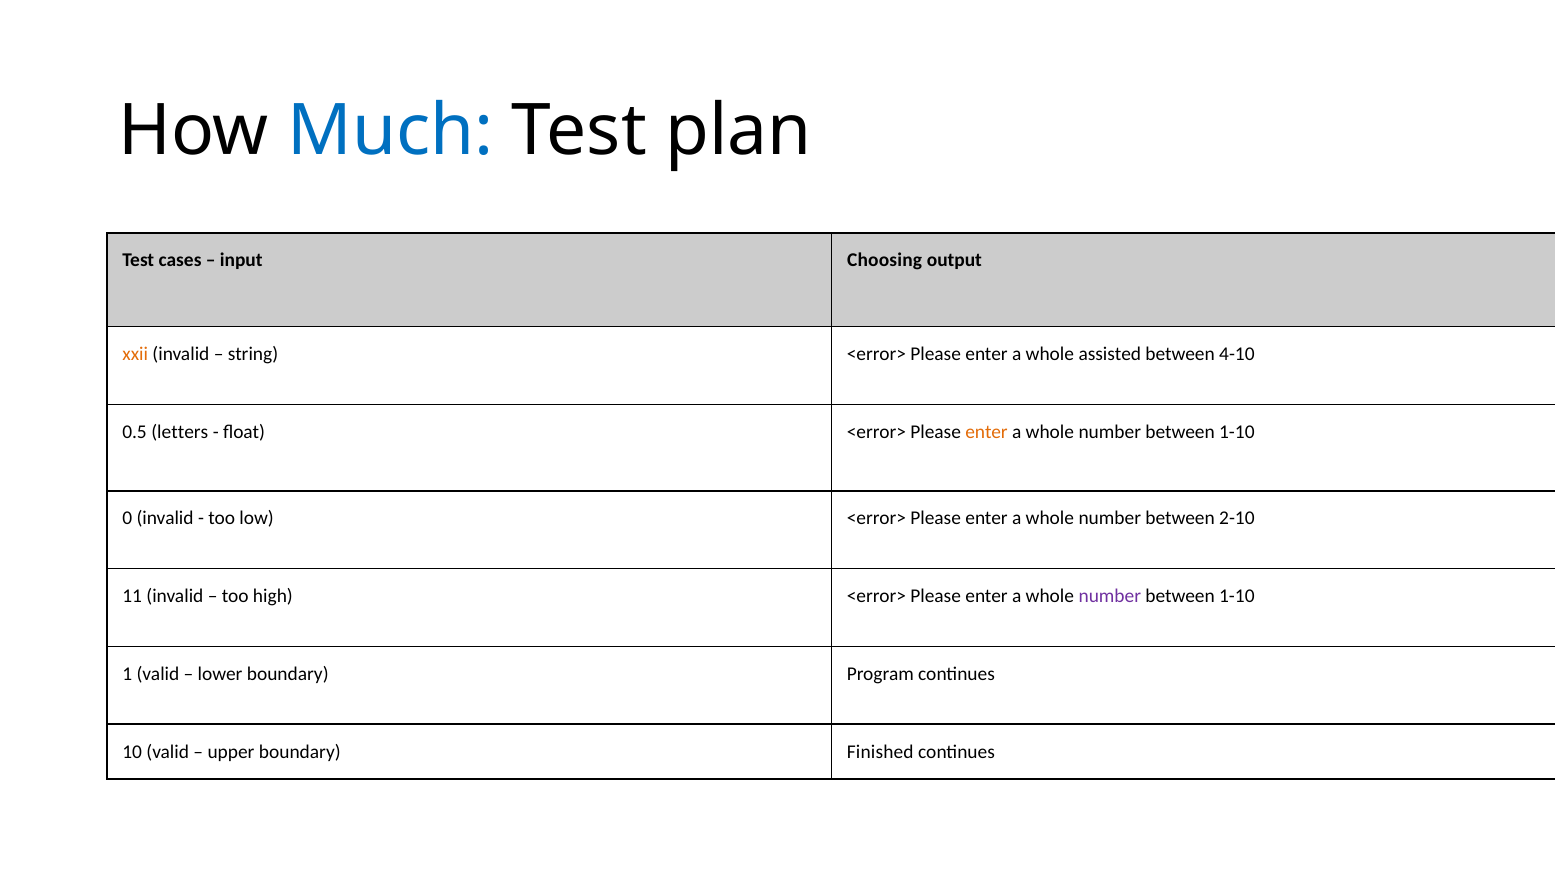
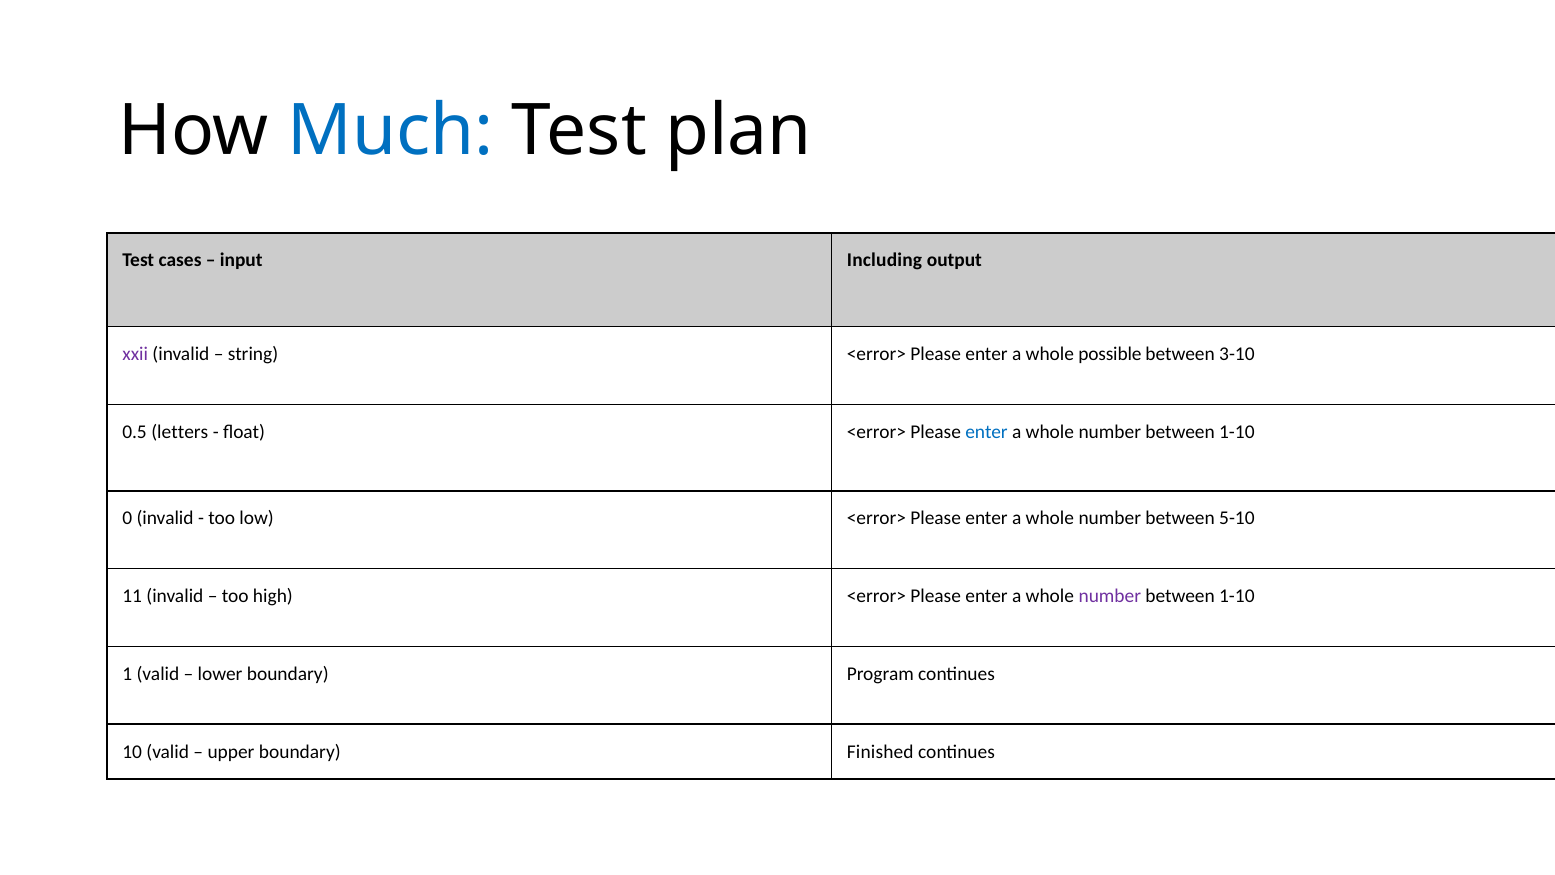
Choosing: Choosing -> Including (885, 260)
xxii colour: orange -> purple (135, 354)
assisted: assisted -> possible (1110, 354)
4-10: 4-10 -> 3-10 (1237, 354)
enter colour: orange -> blue (987, 432)
2-10: 2-10 -> 5-10 (1237, 518)
